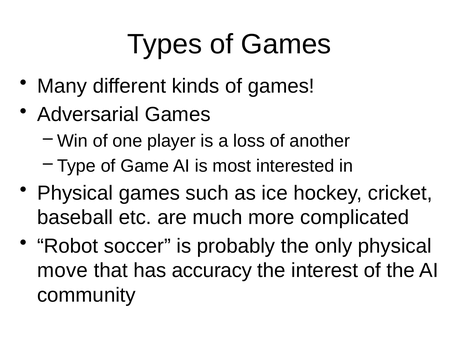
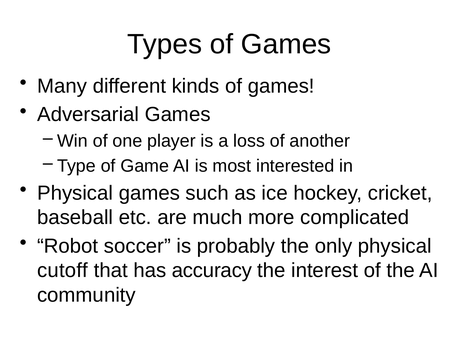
move: move -> cutoff (63, 271)
